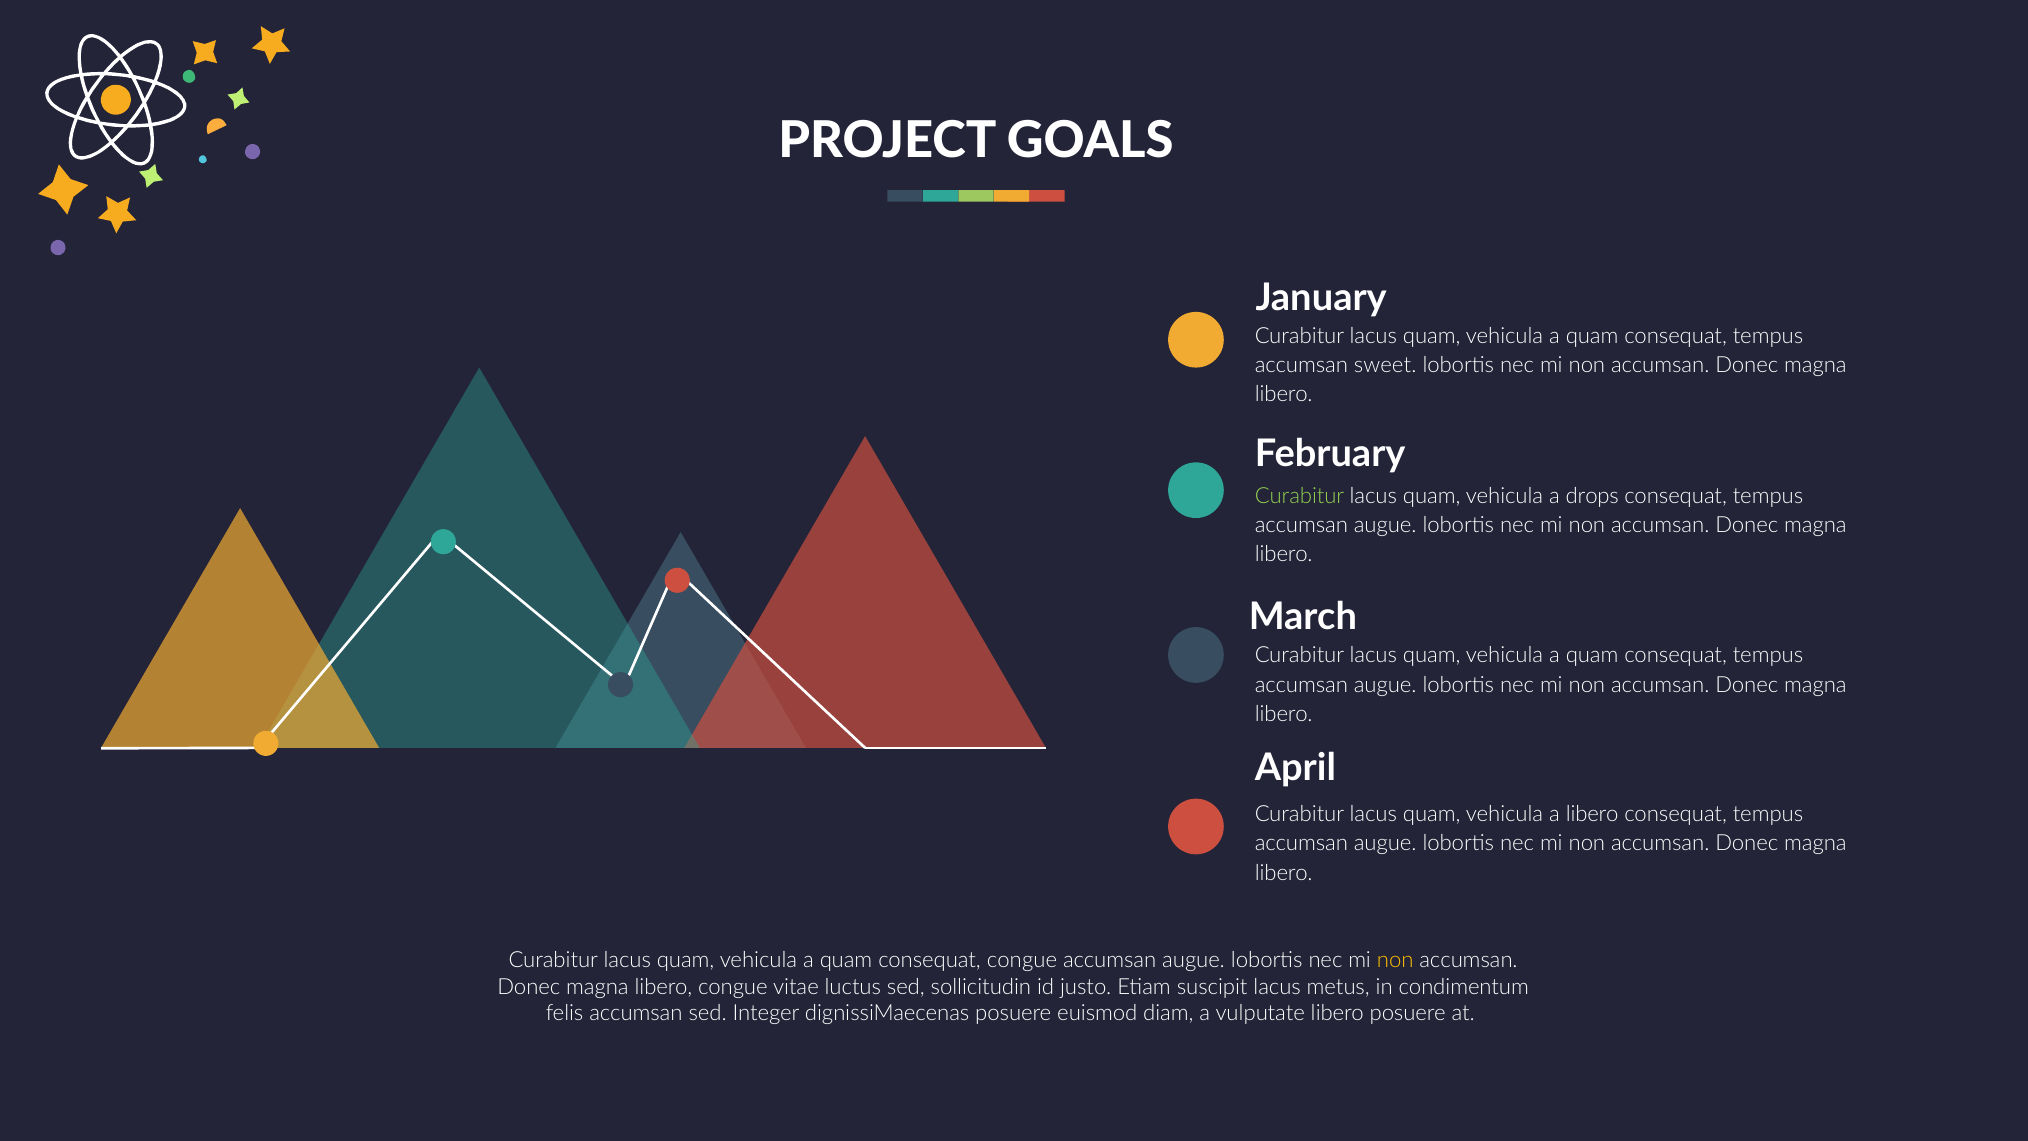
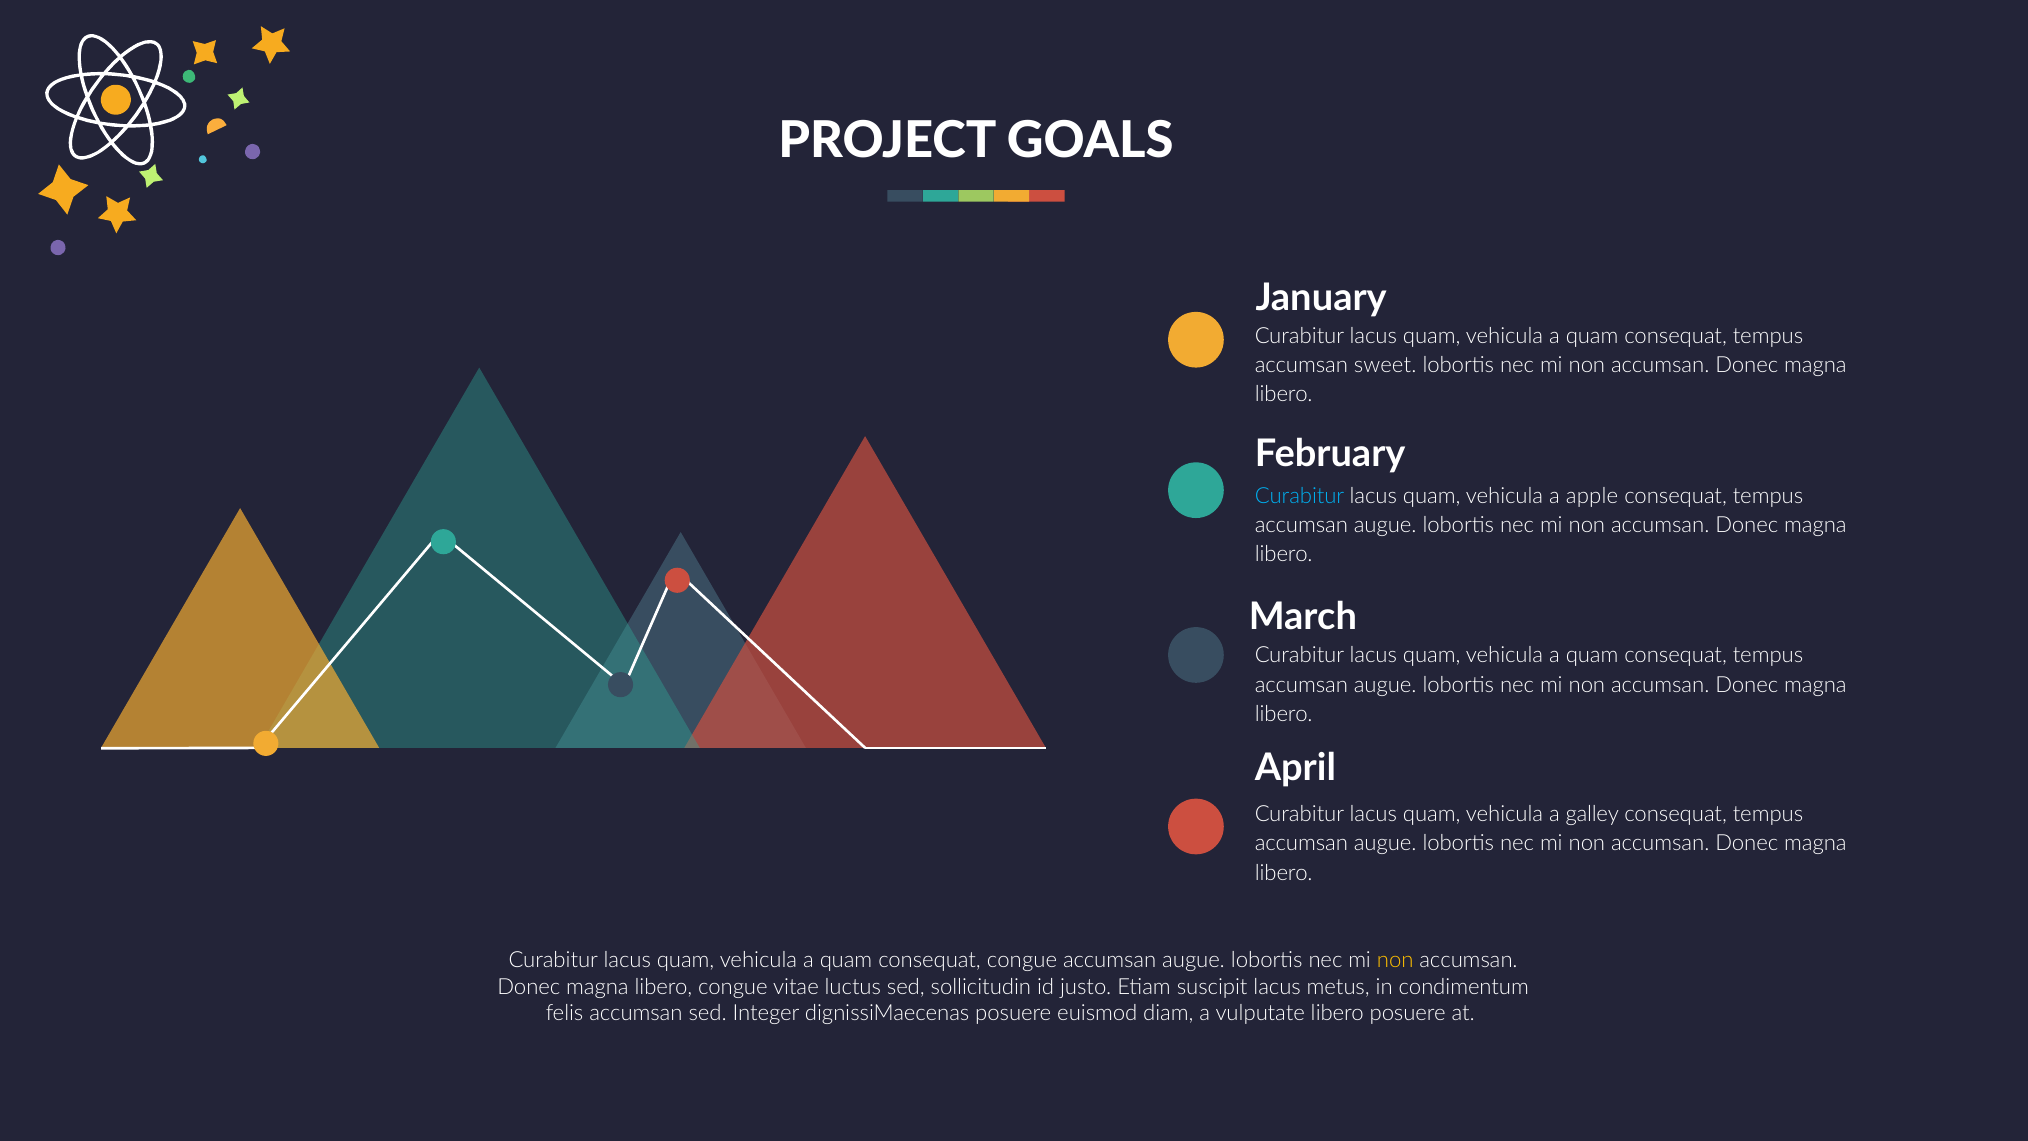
Curabitur colour: light green -> light blue (1299, 496)
drops: drops -> apple (1592, 496)
a libero: libero -> galley (1592, 814)
